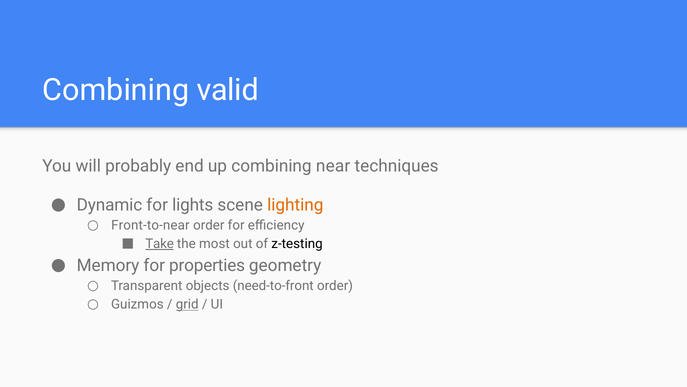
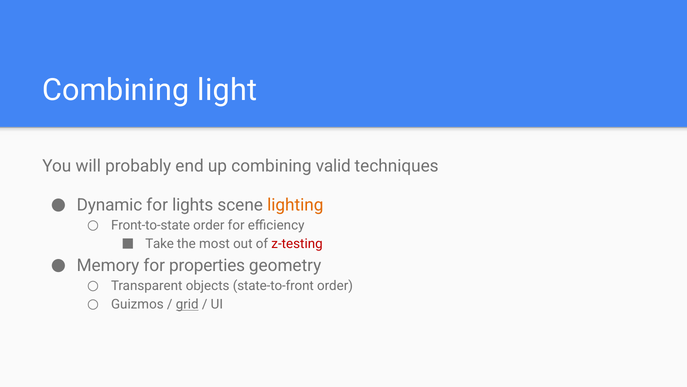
valid: valid -> light (227, 90)
near: near -> valid (333, 166)
Front-to-near: Front-to-near -> Front-to-state (151, 225)
Take underline: present -> none (160, 243)
z-testing colour: black -> red (297, 243)
need-to-front: need-to-front -> state-to-front (273, 286)
